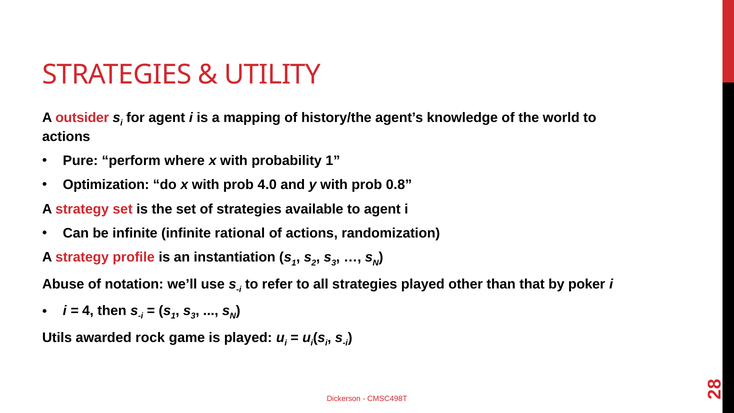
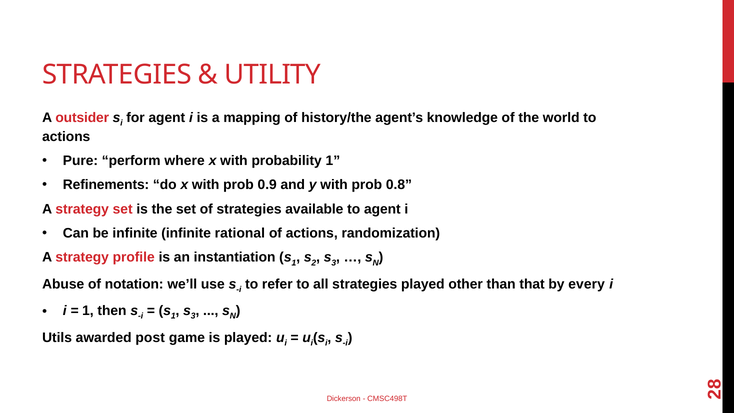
Optimization: Optimization -> Refinements (106, 185)
4.0: 4.0 -> 0.9 (267, 185)
poker: poker -> every (587, 284)
4: 4 -> 1 (88, 311)
rock: rock -> post (150, 337)
